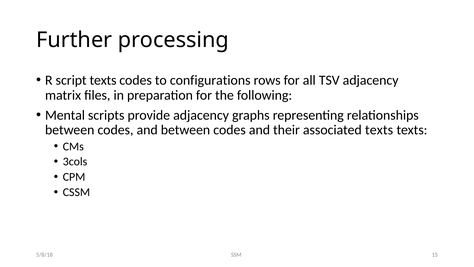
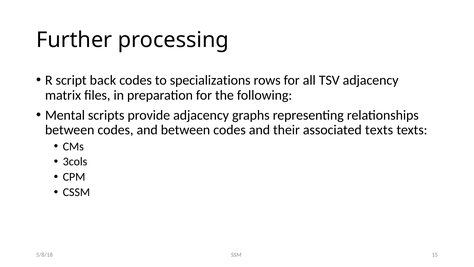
script texts: texts -> back (103, 80)
configurations: configurations -> specializations (210, 80)
